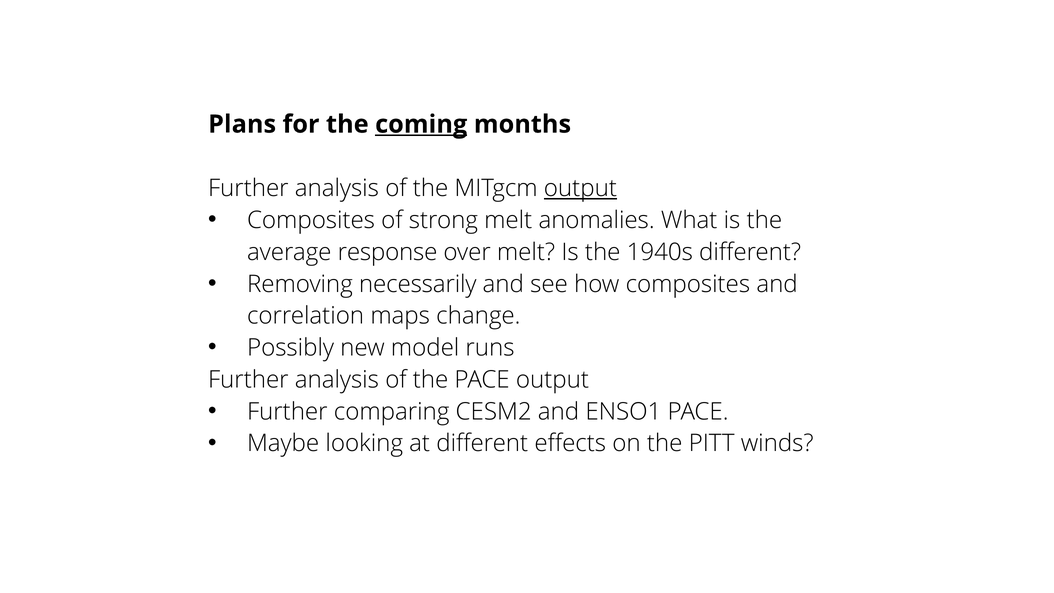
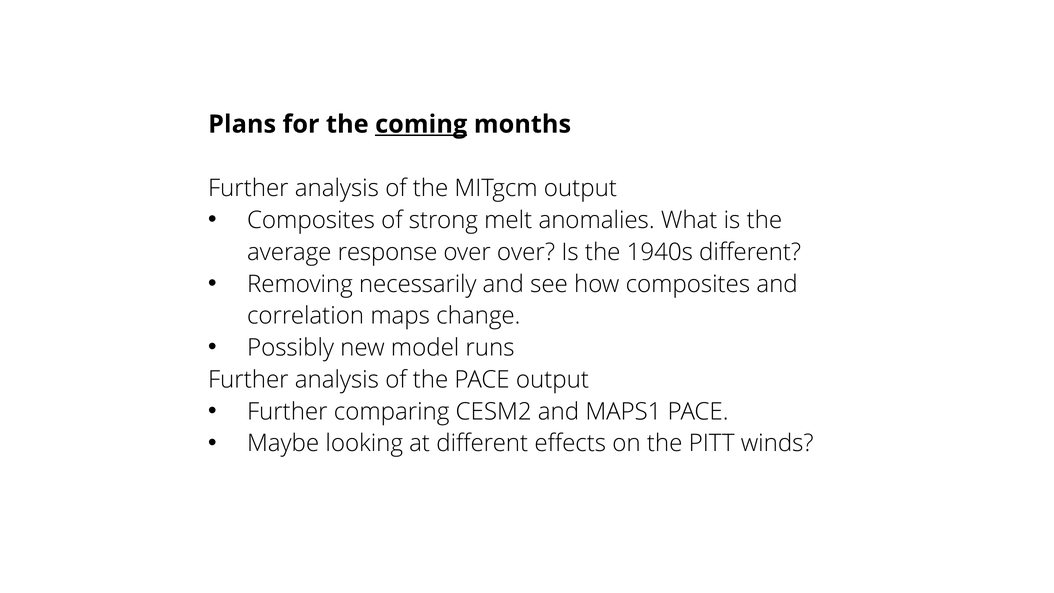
output underline: present -> none (580, 188)
over melt: melt -> over (526, 252)
ENSO1: ENSO1 -> MAPS1 (623, 411)
